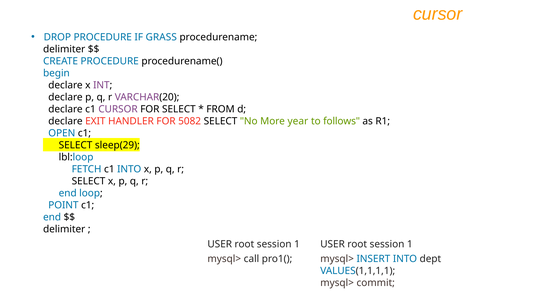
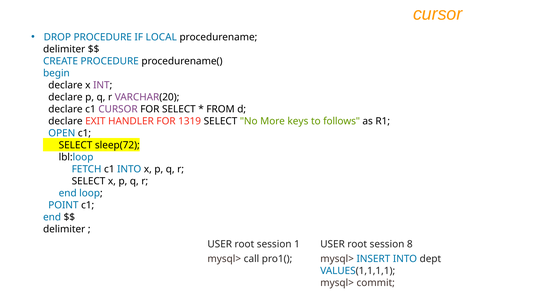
GRASS: GRASS -> LOCAL (161, 37)
5082: 5082 -> 1319 (190, 121)
year: year -> keys (298, 121)
sleep(29: sleep(29 -> sleep(72 (117, 145)
1: 1 -> 8 (410, 244)
